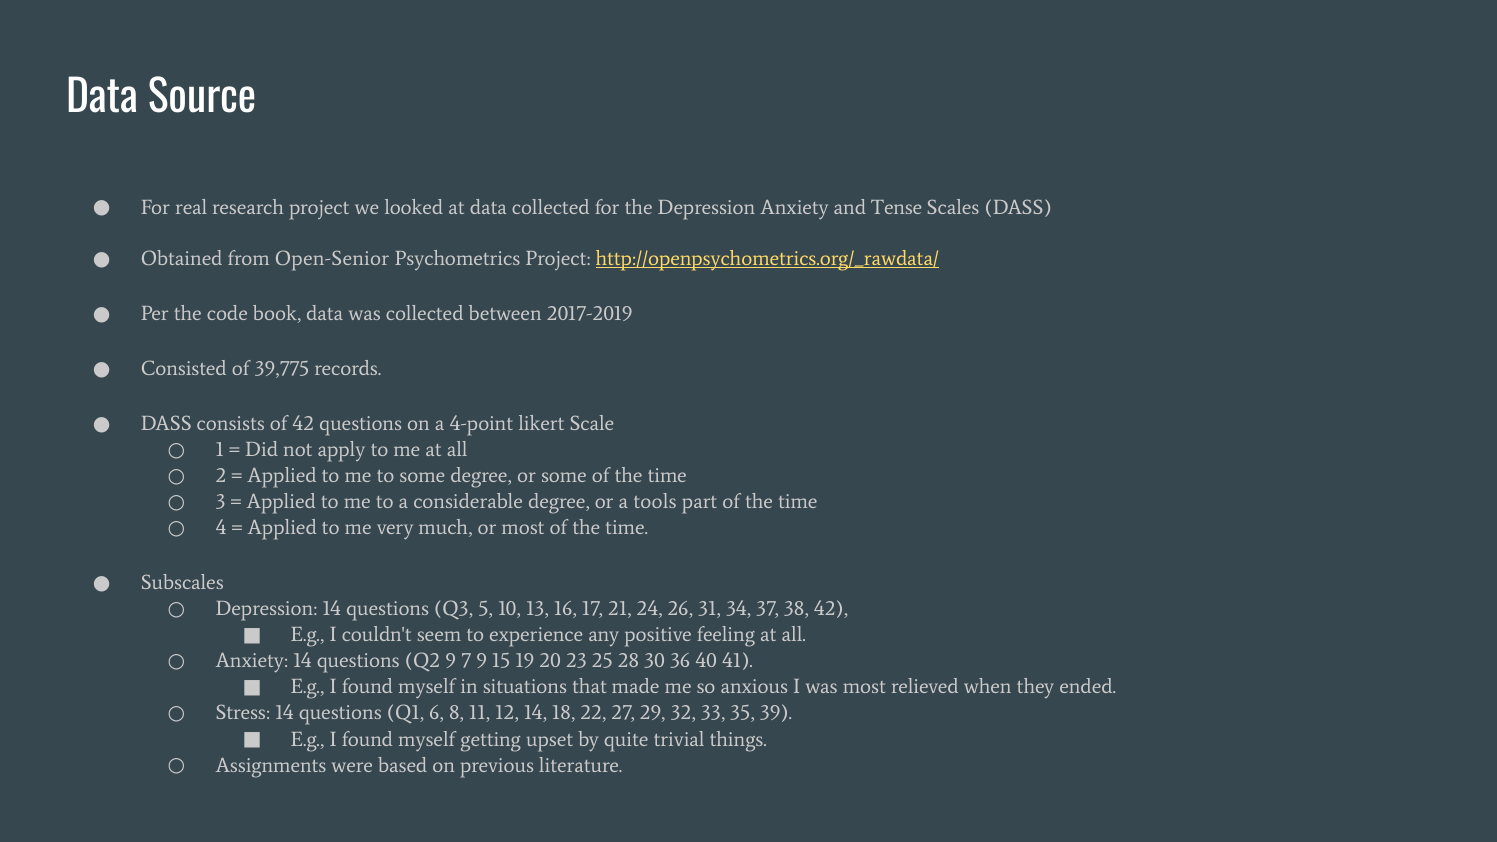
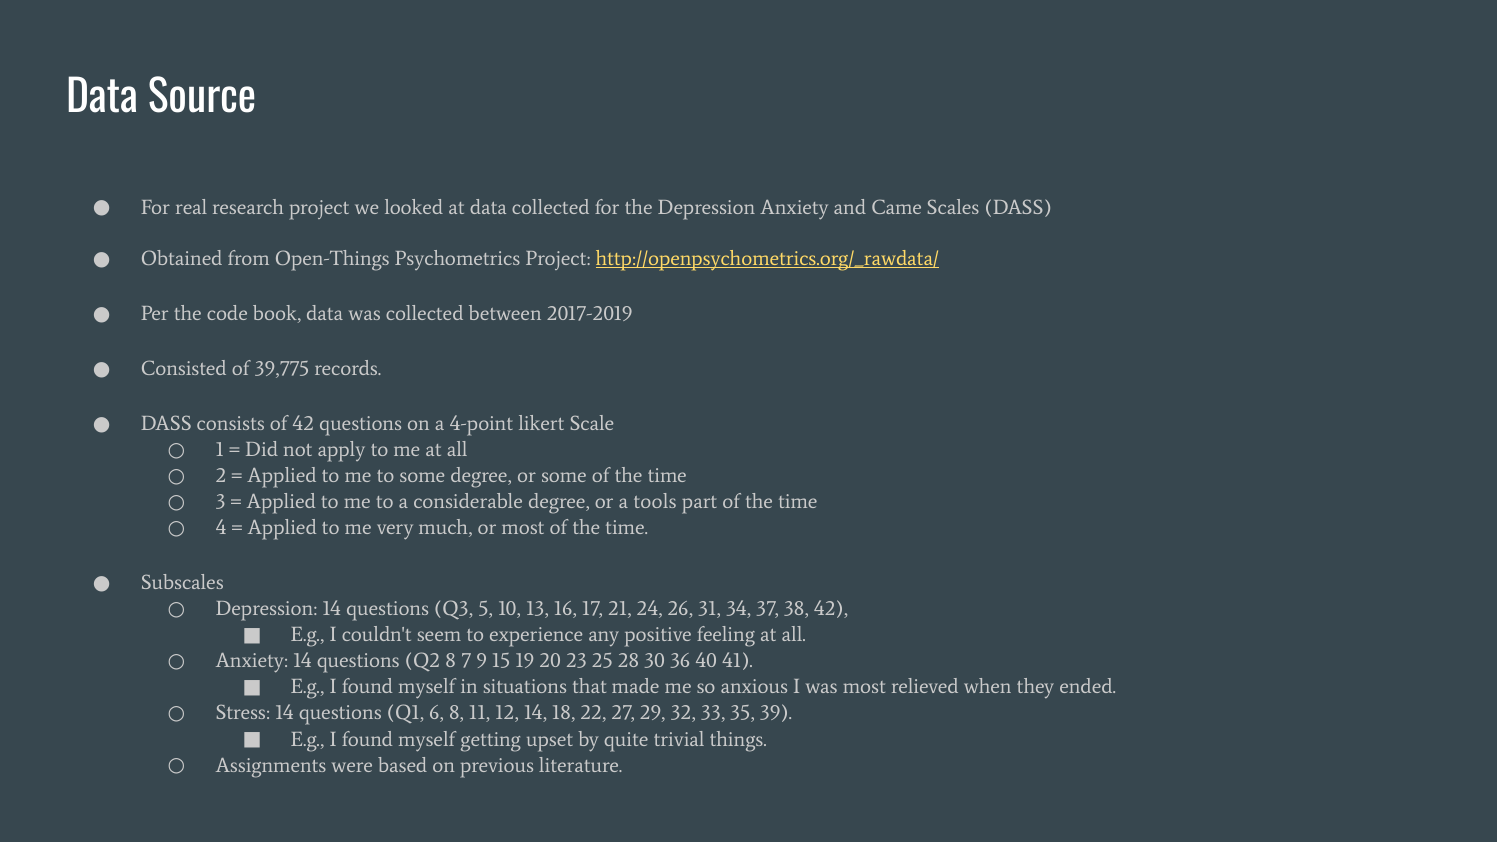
Tense: Tense -> Came (897, 207)
Open-Senior: Open-Senior -> Open-Things (332, 259)
Q2 9: 9 -> 8 (451, 661)
